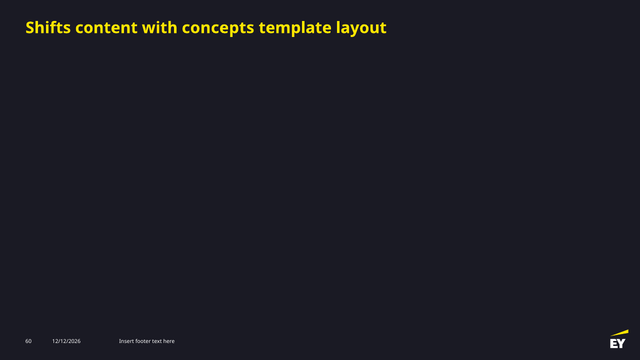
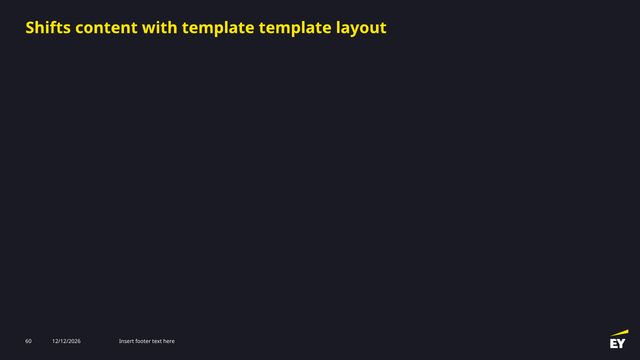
with concepts: concepts -> template (218, 28)
